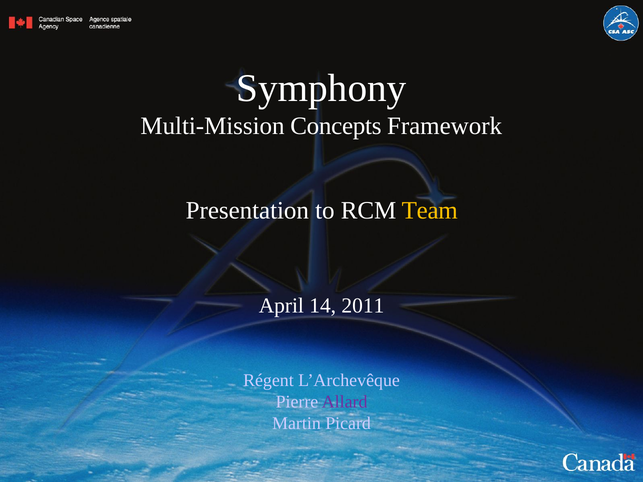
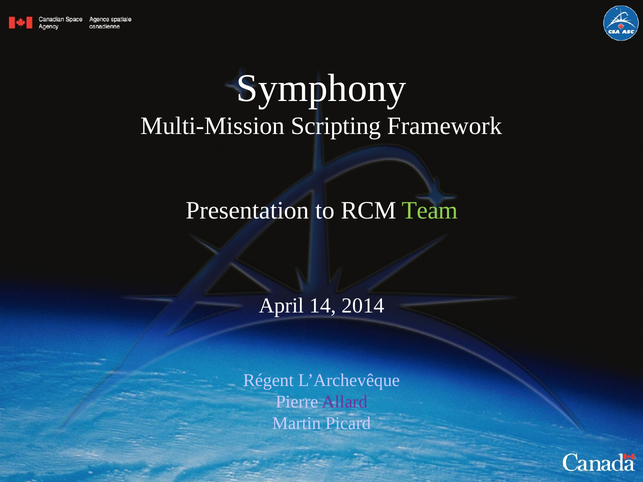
Concepts: Concepts -> Scripting (336, 126)
Team colour: yellow -> light green (430, 211)
2011: 2011 -> 2014 (363, 306)
